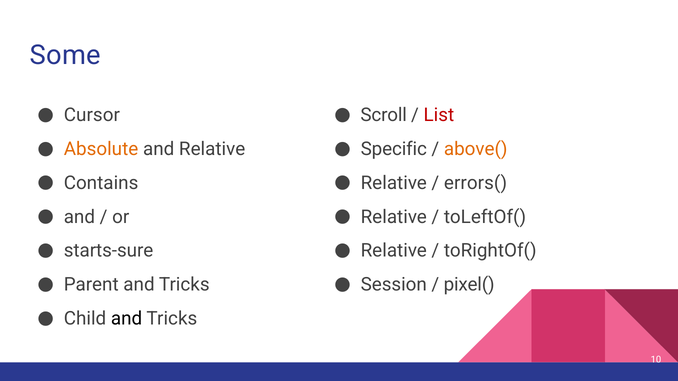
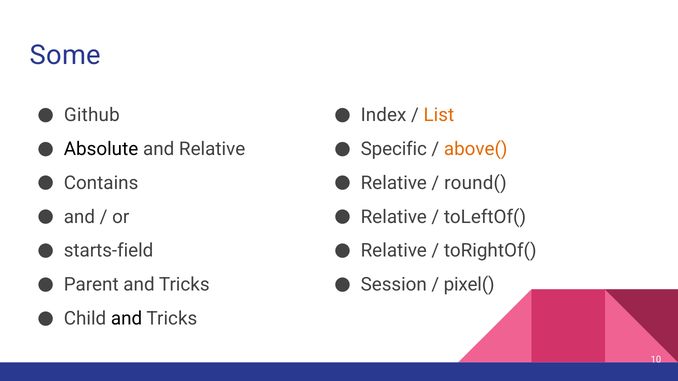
Cursor: Cursor -> Github (92, 115)
Scroll: Scroll -> Index (384, 115)
List colour: red -> orange (439, 115)
Absolute colour: orange -> black (101, 149)
errors(: errors( -> round( (475, 183)
starts-sure: starts-sure -> starts-field (109, 251)
